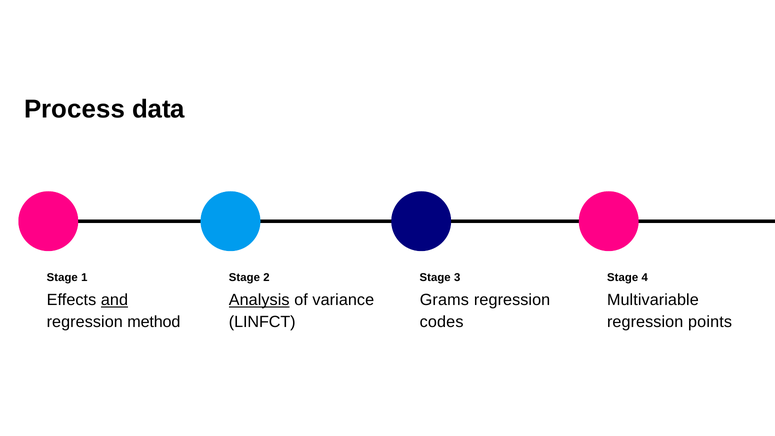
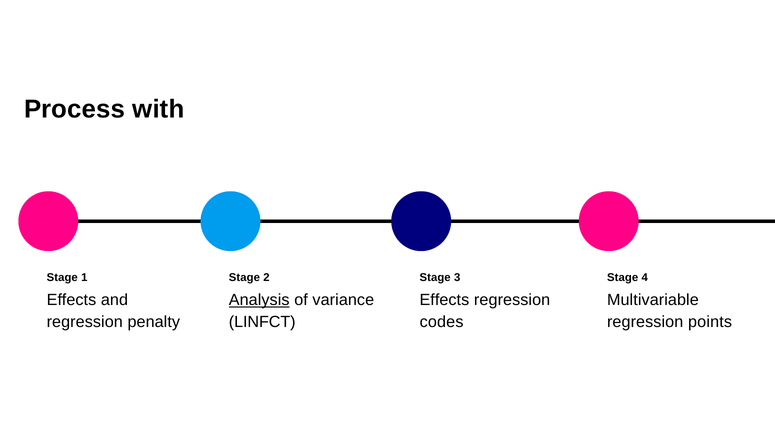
data: data -> with (158, 109)
and underline: present -> none (114, 300)
Grams: Grams -> Effects (444, 300)
method: method -> penalty (154, 322)
